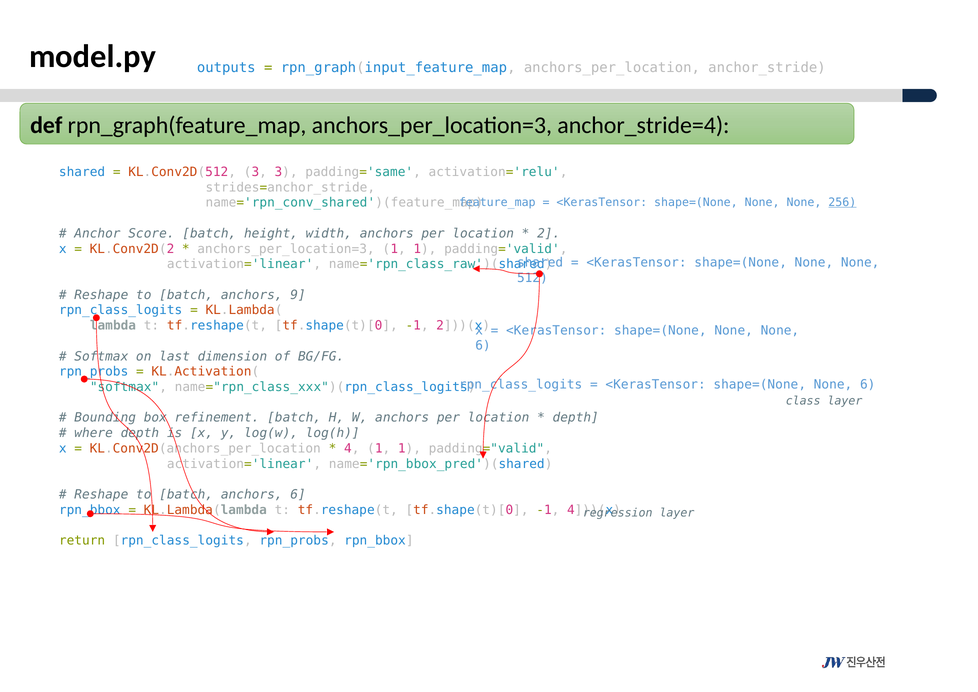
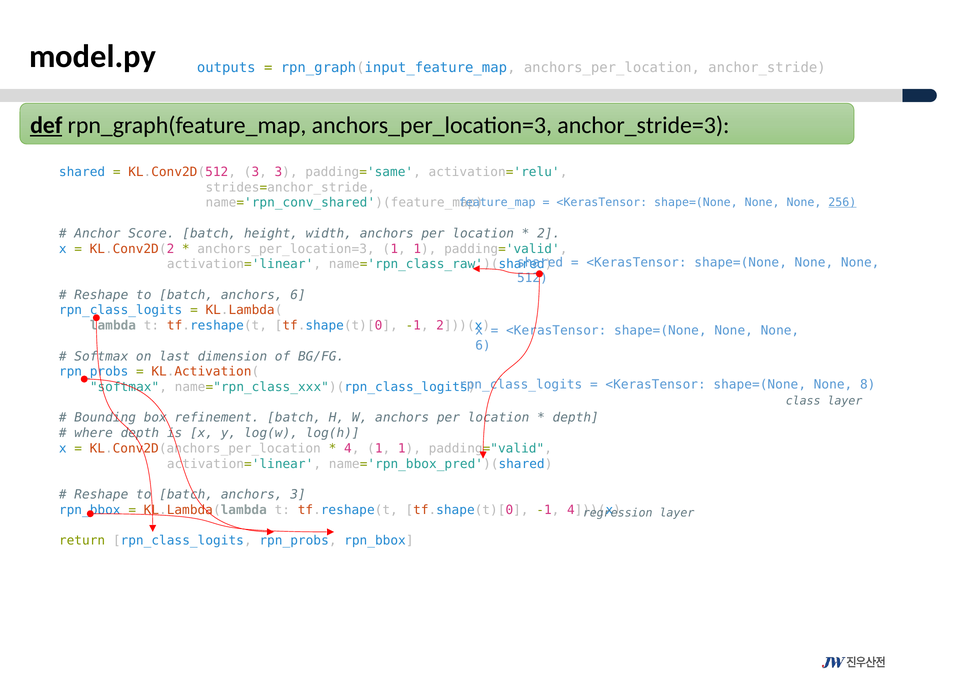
def underline: none -> present (46, 125)
anchor_stride=4: anchor_stride=4 -> anchor_stride=3 (643, 125)
anchors 9: 9 -> 6 (298, 295)
shape=(None None 6: 6 -> 8 (868, 384)
anchors 6: 6 -> 3 (298, 494)
